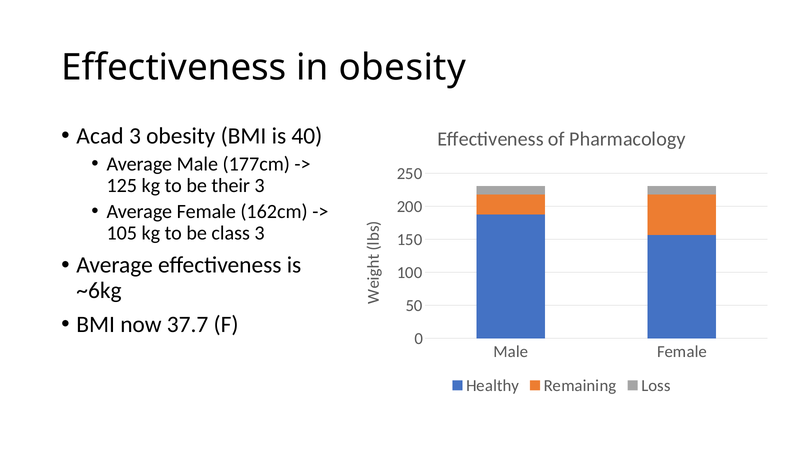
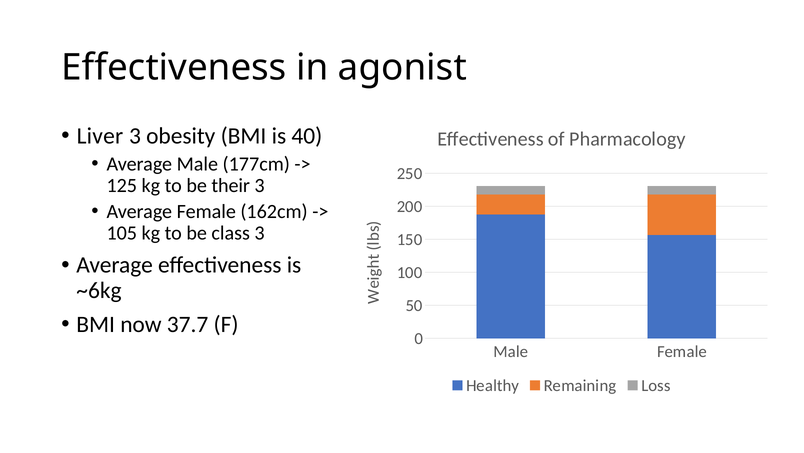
in obesity: obesity -> agonist (402, 68)
Acad: Acad -> Liver (100, 136)
